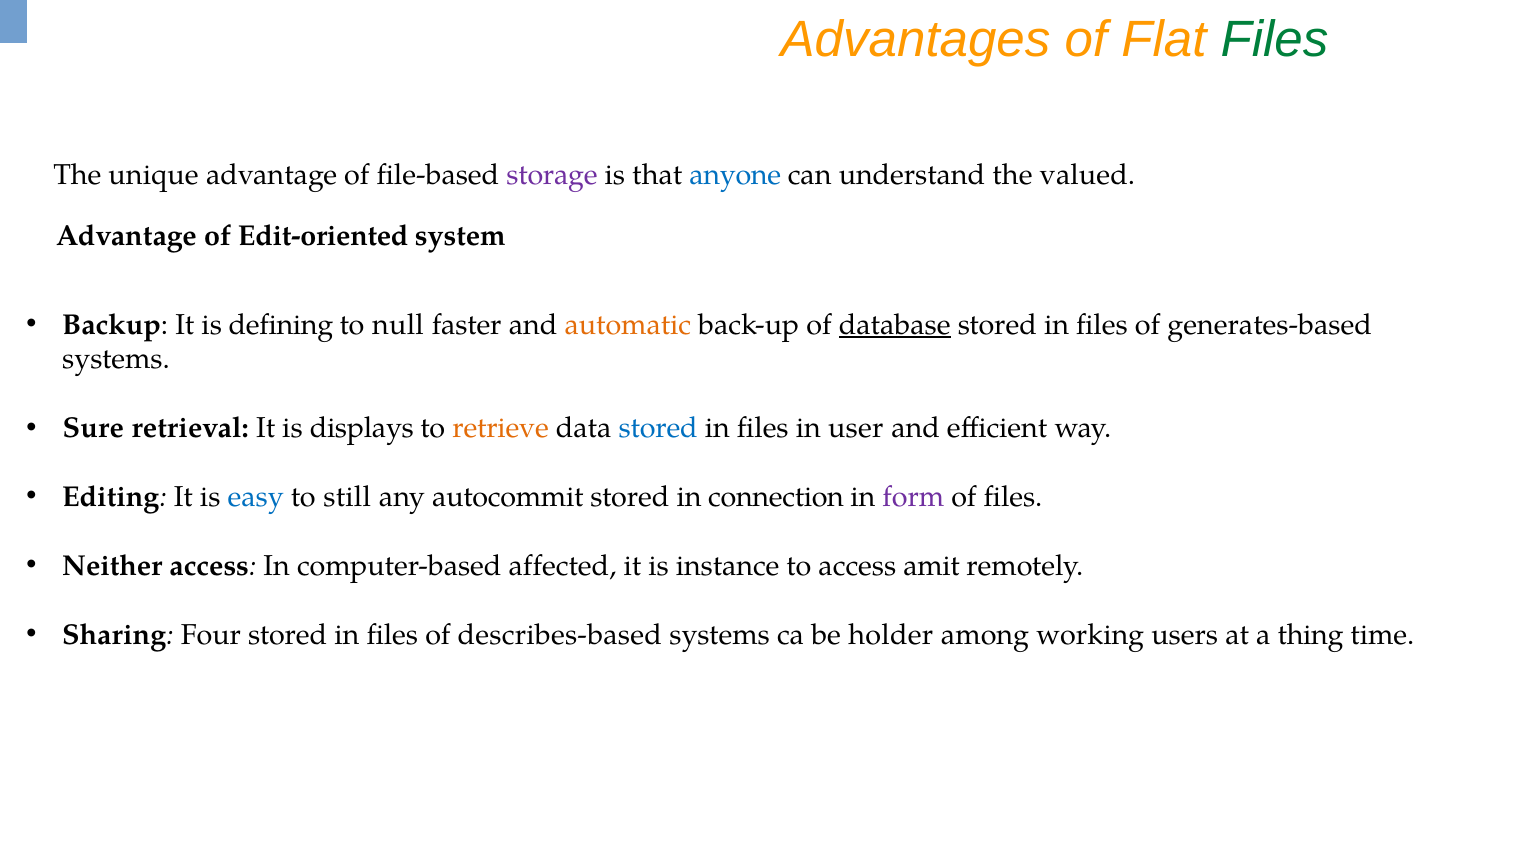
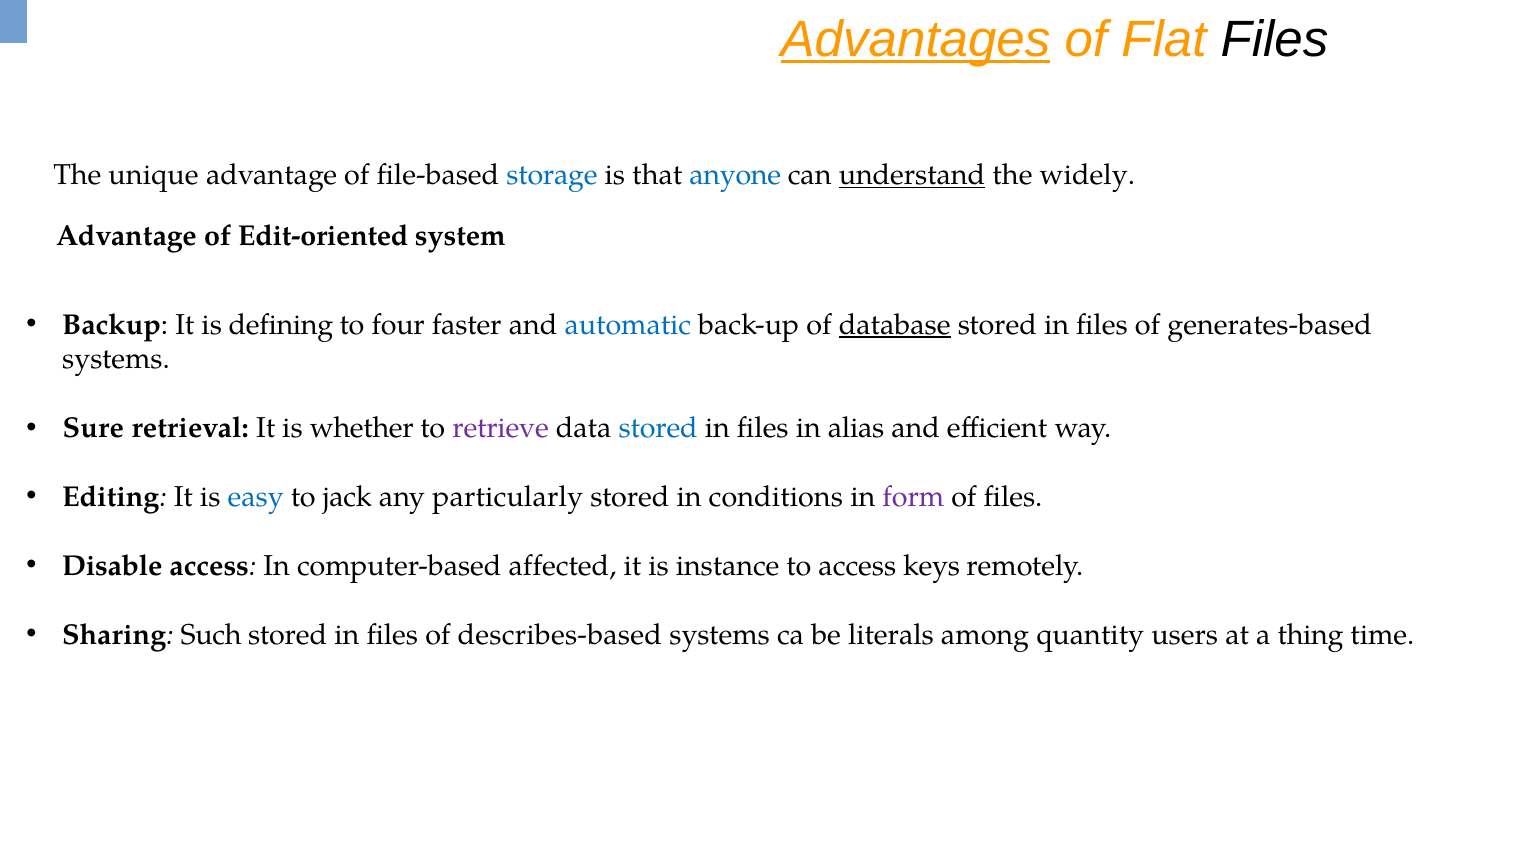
Advantages underline: none -> present (916, 40)
Files colour: green -> black (1275, 40)
storage colour: purple -> blue (552, 175)
understand underline: none -> present (912, 175)
valued: valued -> widely (1087, 175)
null: null -> four (398, 325)
automatic colour: orange -> blue (628, 325)
displays: displays -> whether (362, 428)
retrieve colour: orange -> purple (501, 428)
user: user -> alias (856, 428)
still: still -> jack (347, 497)
autocommit: autocommit -> particularly (508, 497)
connection: connection -> conditions (776, 497)
Neither: Neither -> Disable (112, 566)
amit: amit -> keys (932, 566)
Four: Four -> Such (211, 635)
holder: holder -> literals (891, 635)
working: working -> quantity (1090, 635)
